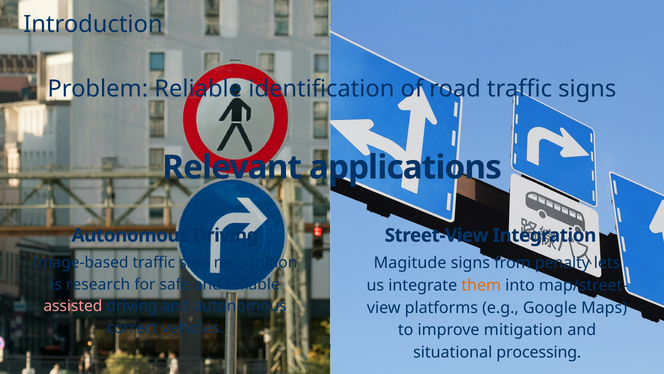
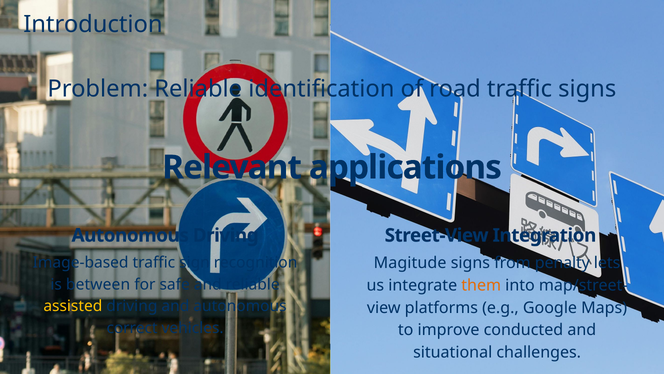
research: research -> between (98, 284)
assisted colour: pink -> yellow (73, 306)
mitigation: mitigation -> conducted (523, 330)
processing: processing -> challenges (539, 352)
